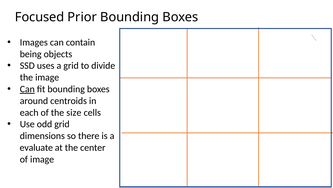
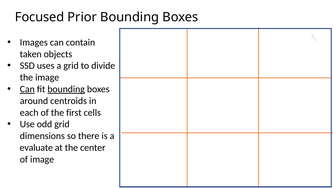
being: being -> taken (31, 54)
bounding underline: none -> present (66, 89)
size: size -> first (74, 112)
